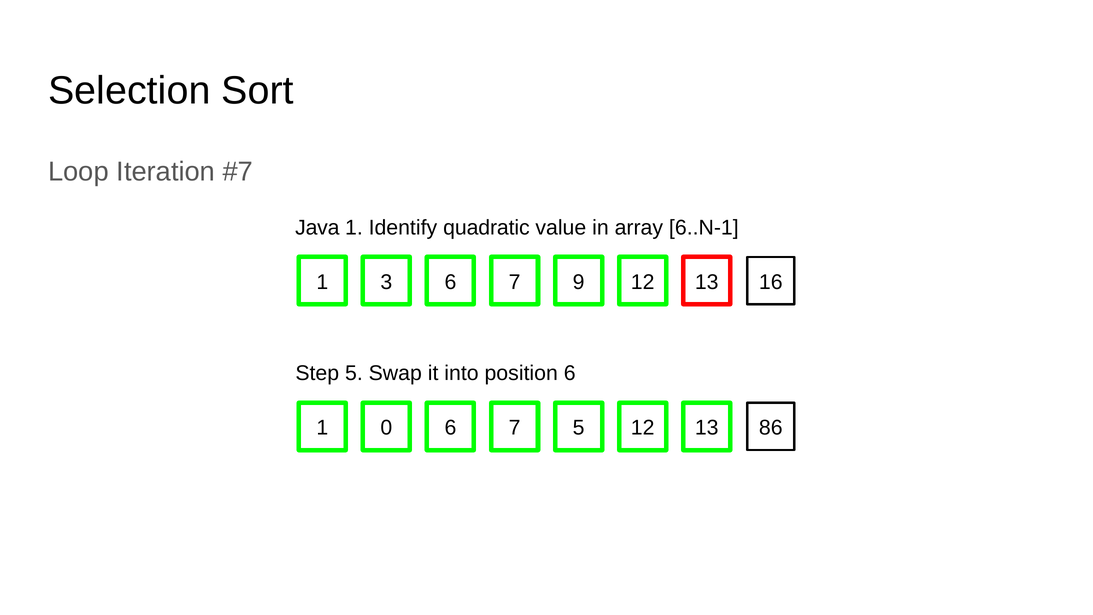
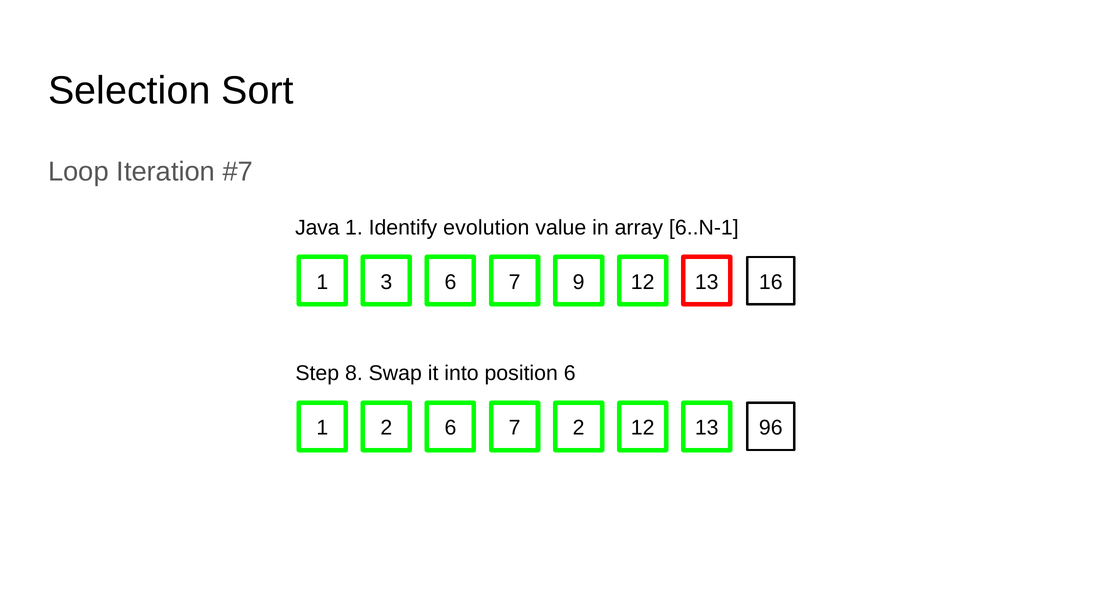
quadratic: quadratic -> evolution (486, 228)
Step 5: 5 -> 8 (354, 373)
1 0: 0 -> 2 (386, 428)
7 5: 5 -> 2 (579, 428)
86: 86 -> 96 (771, 428)
